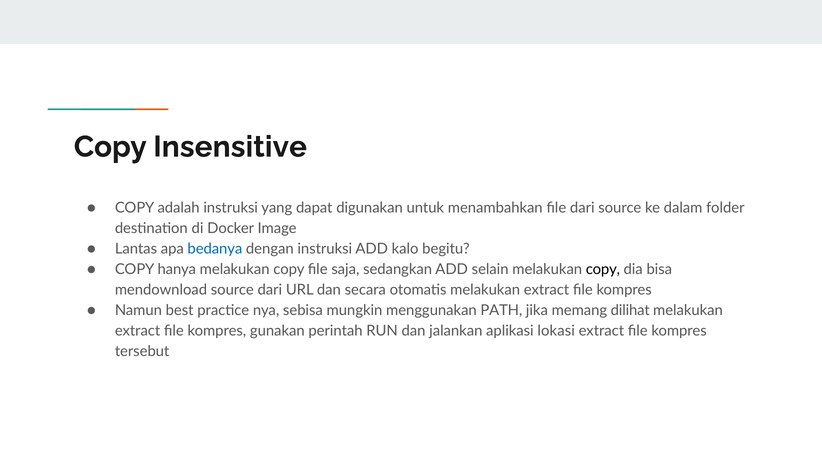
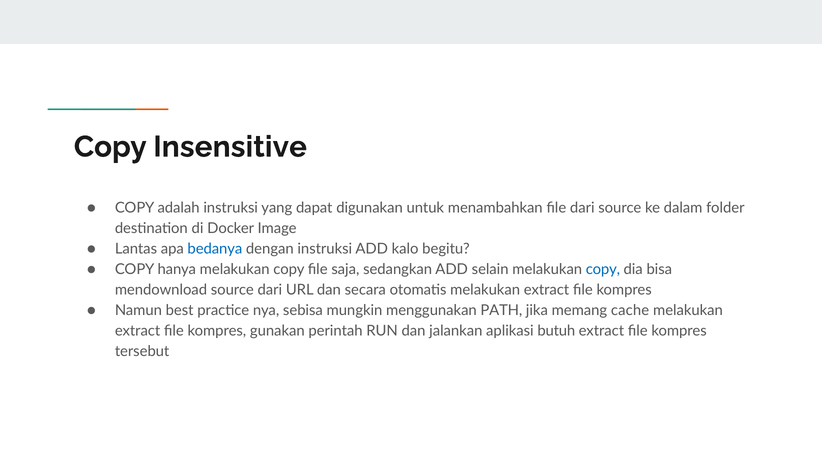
copy colour: black -> blue (603, 269)
dilihat: dilihat -> cache (630, 310)
lokasi: lokasi -> butuh (556, 331)
